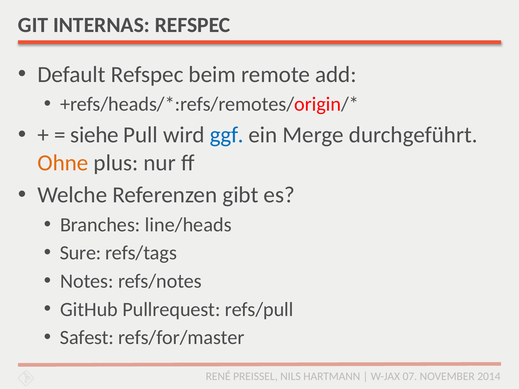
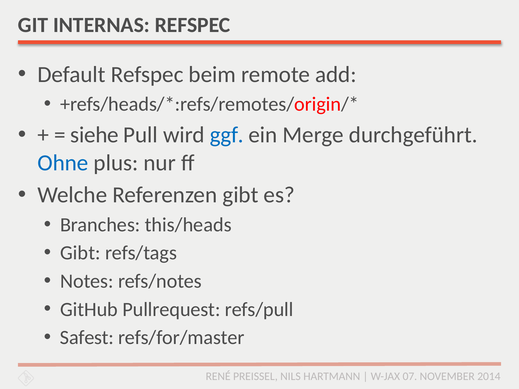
Ohne colour: orange -> blue (63, 163)
line/heads: line/heads -> this/heads (188, 225)
Sure: Sure -> Gibt (80, 253)
